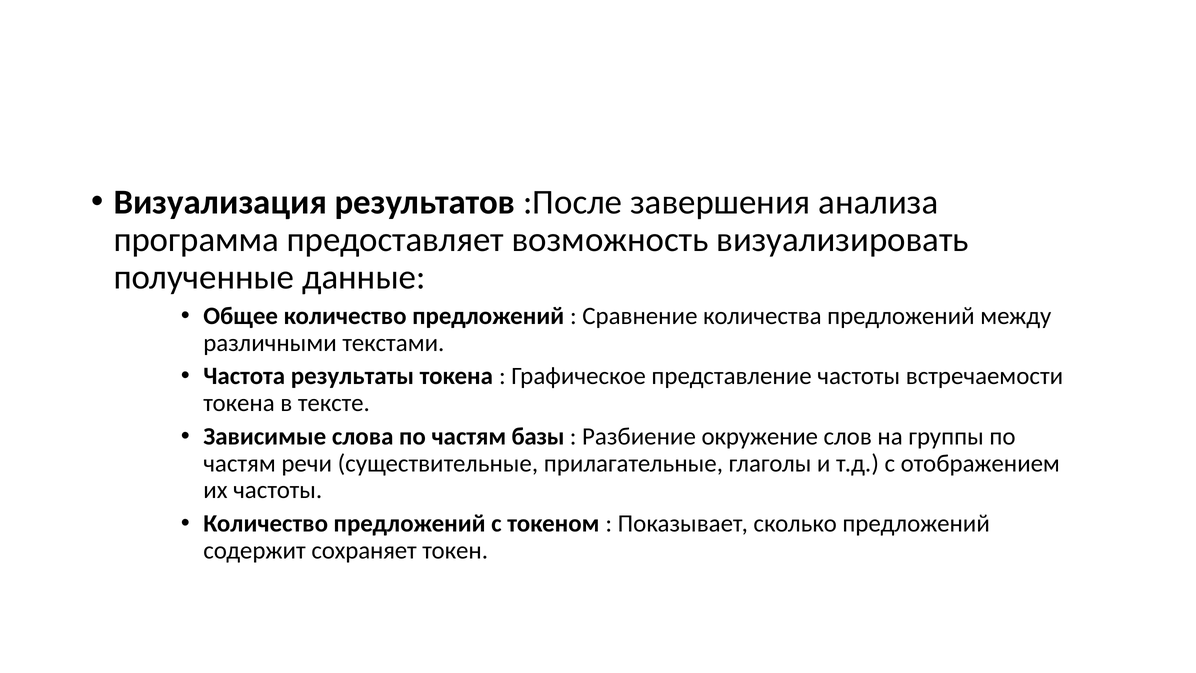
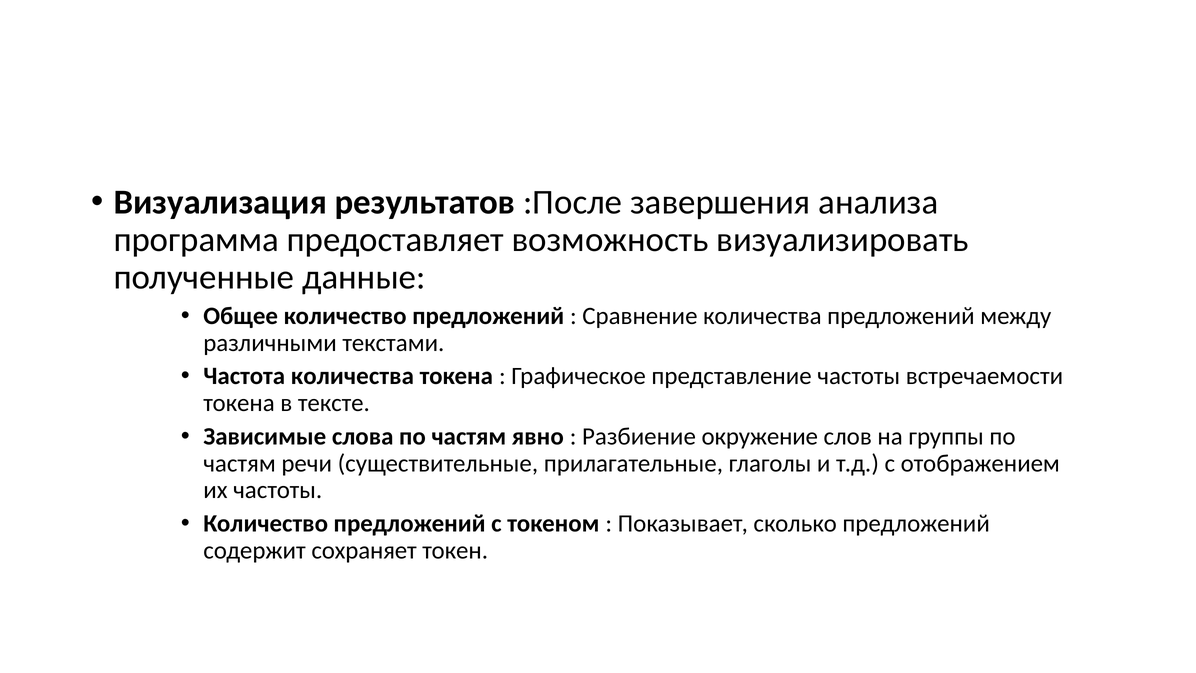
Частота результаты: результаты -> количества (352, 376)
базы: базы -> явно (538, 436)
